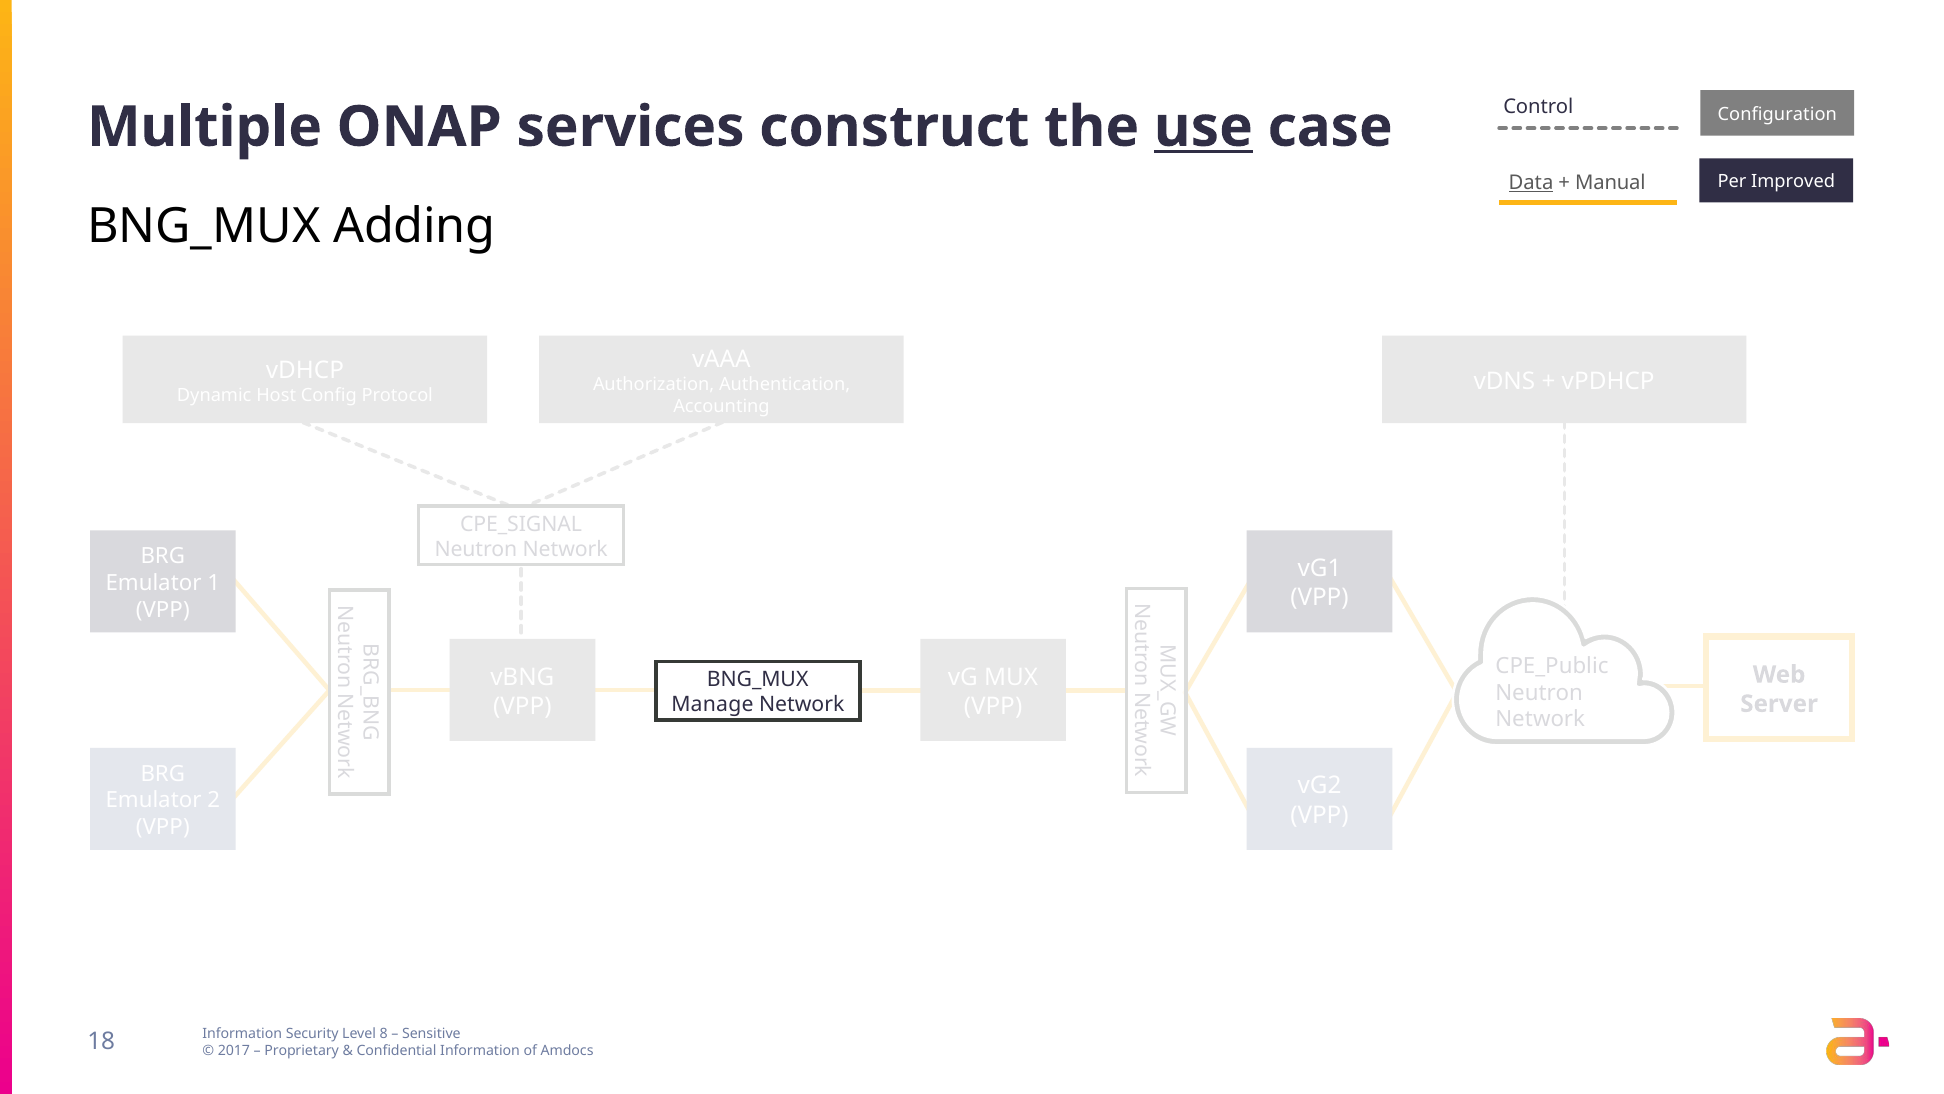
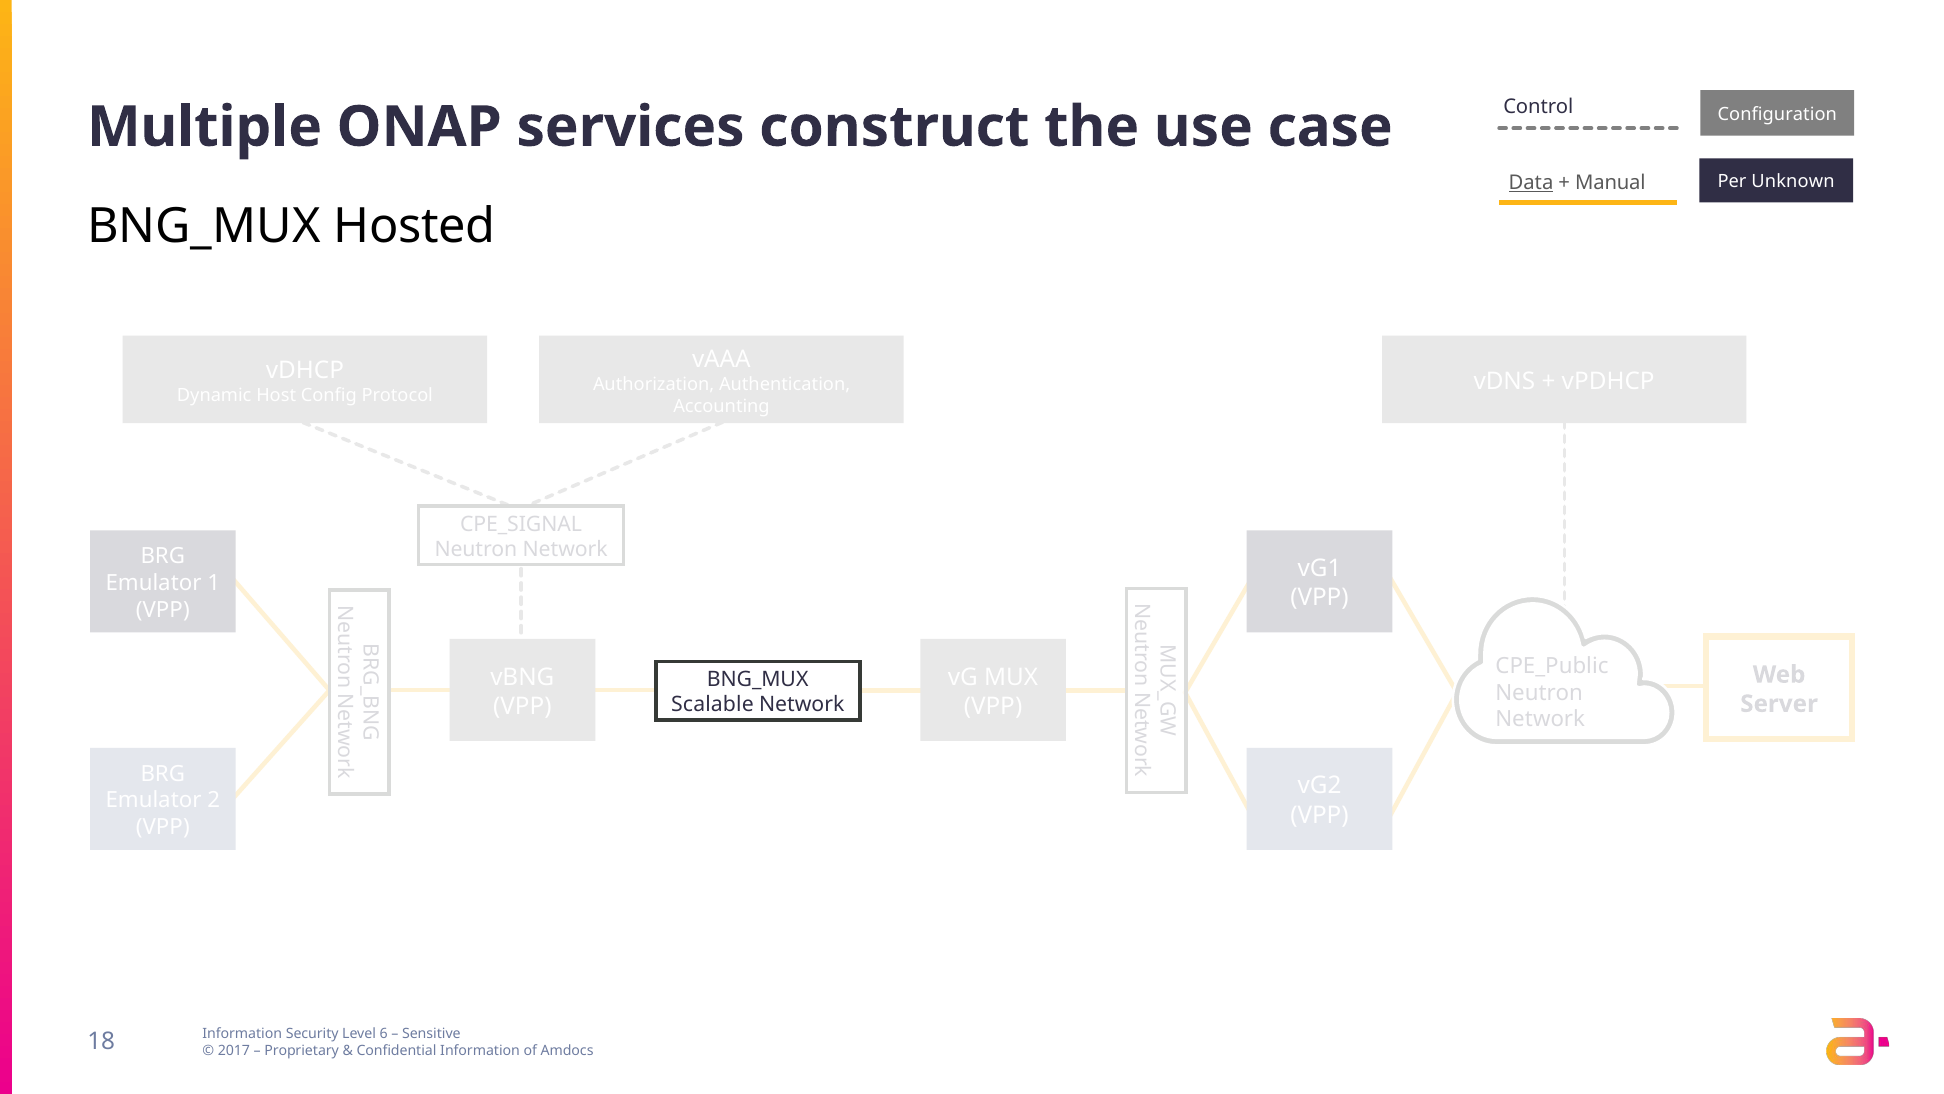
use underline: present -> none (1203, 127)
Improved: Improved -> Unknown (1793, 182)
Adding: Adding -> Hosted (414, 227)
Manage: Manage -> Scalable (712, 705)
8: 8 -> 6 (384, 1034)
